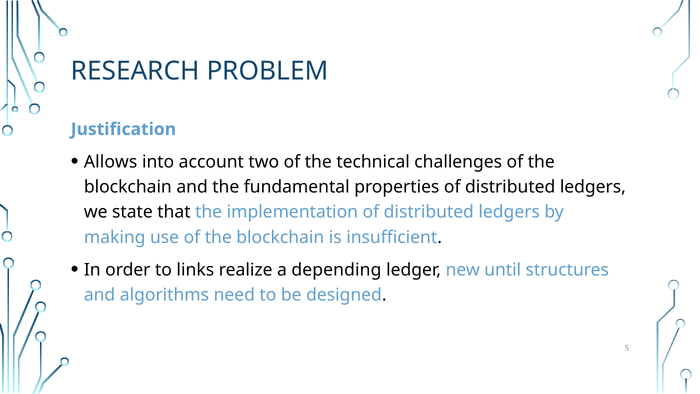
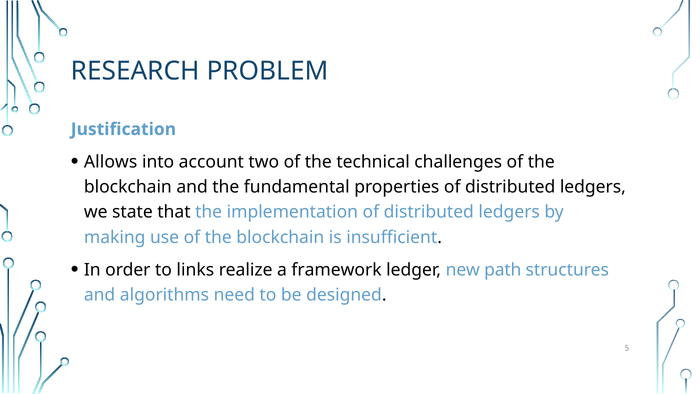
depending: depending -> framework (337, 270)
until: until -> path (503, 270)
